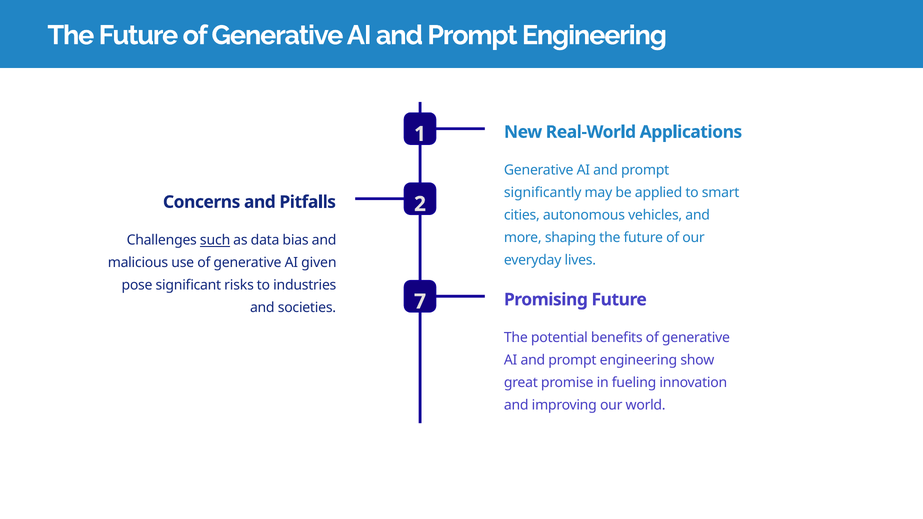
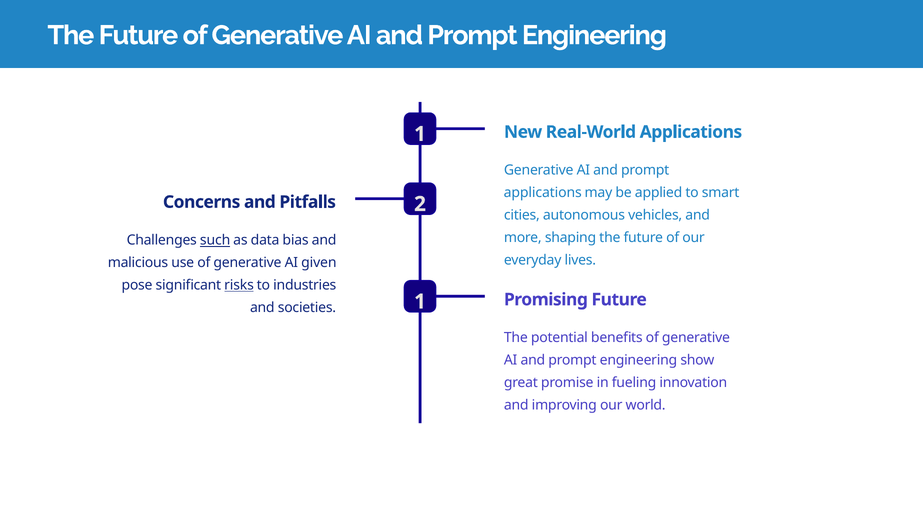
significantly: significantly -> applications (543, 193)
risks underline: none -> present (239, 285)
societies 7: 7 -> 1 (420, 302)
